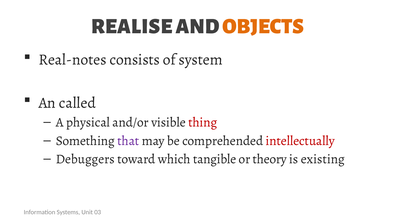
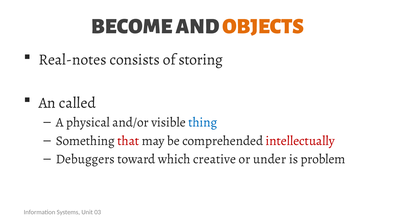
REALISE: REALISE -> BECOME (132, 26)
system: system -> storing (201, 60)
thing colour: red -> blue (203, 122)
that colour: purple -> red (128, 141)
tangible: tangible -> creative (215, 159)
theory: theory -> under (270, 159)
existing: existing -> problem (323, 159)
